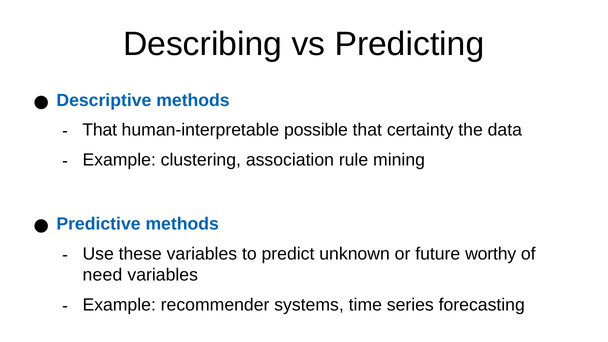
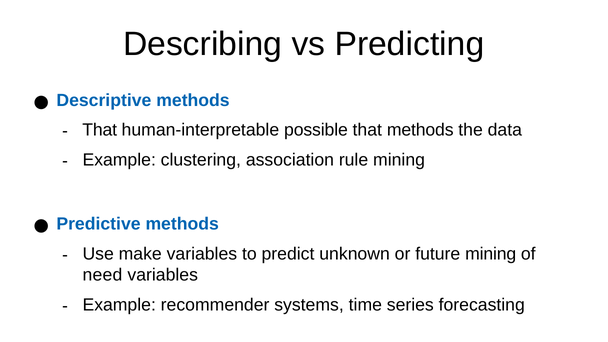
that certainty: certainty -> methods (420, 130)
these: these -> make (140, 254)
future worthy: worthy -> mining (491, 254)
